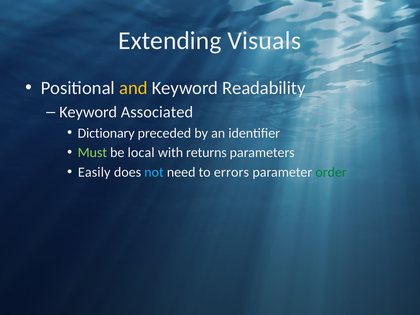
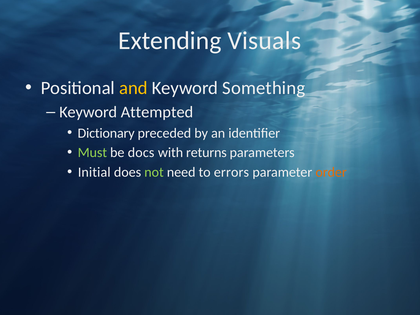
Readability: Readability -> Something (264, 88)
Associated: Associated -> Attempted (157, 112)
local: local -> docs (141, 153)
Easily: Easily -> Initial (94, 172)
not colour: light blue -> light green (154, 172)
order colour: green -> orange (331, 172)
